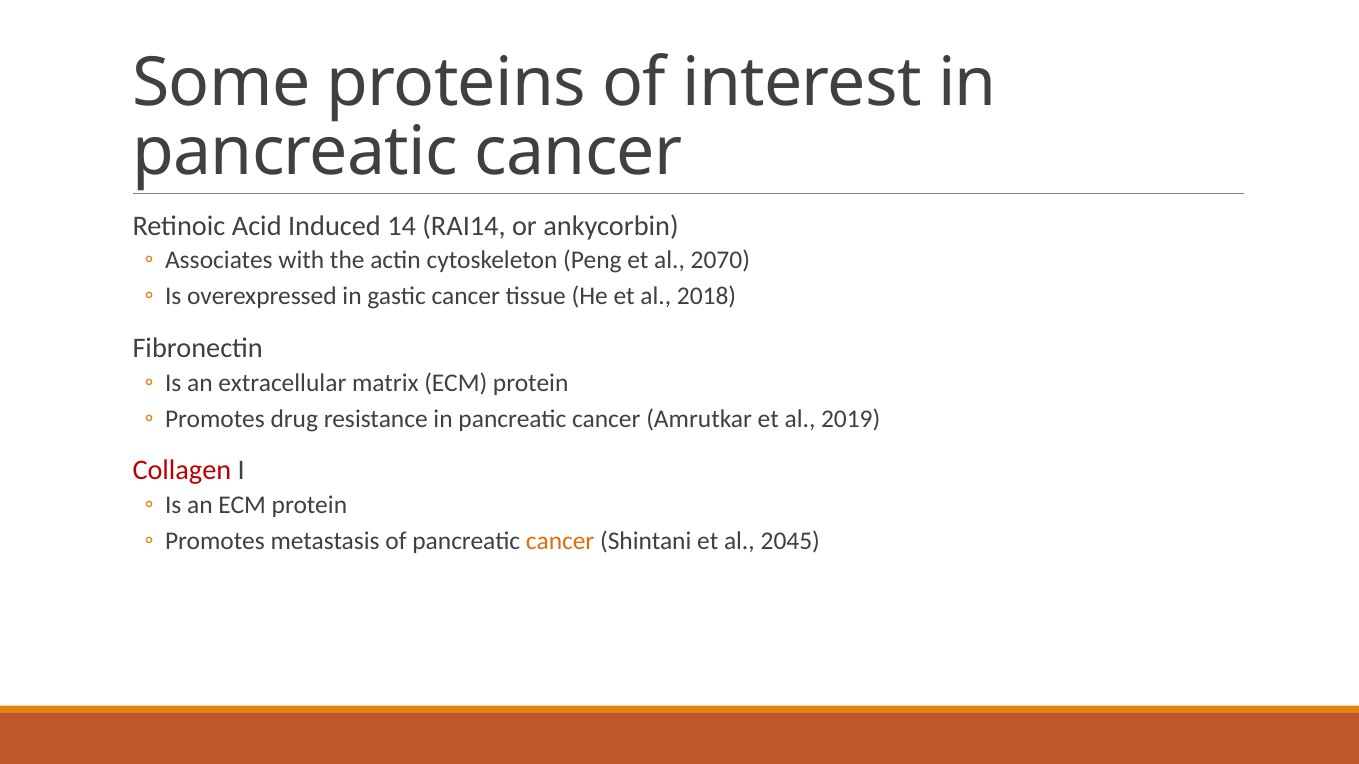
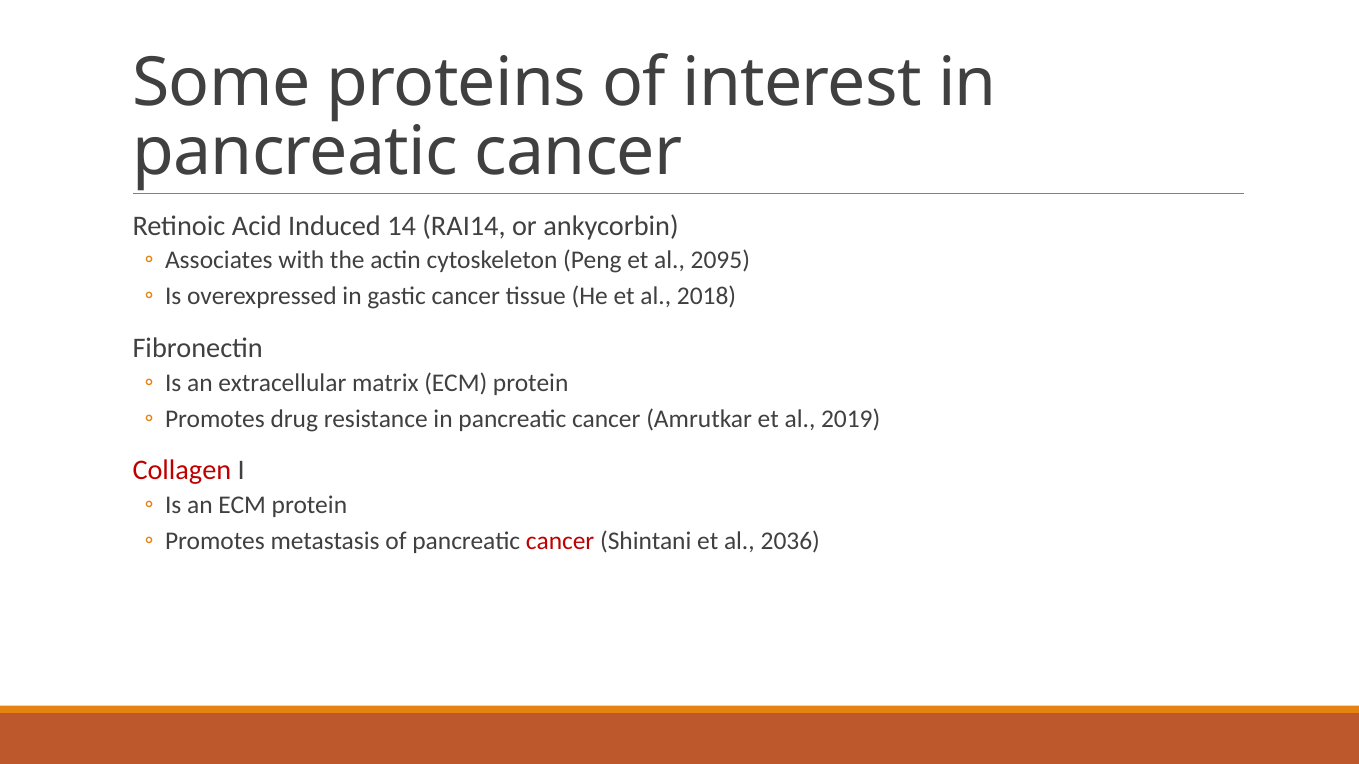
2070: 2070 -> 2095 (720, 261)
cancer colour: orange -> red (560, 542)
2045: 2045 -> 2036 (790, 542)
